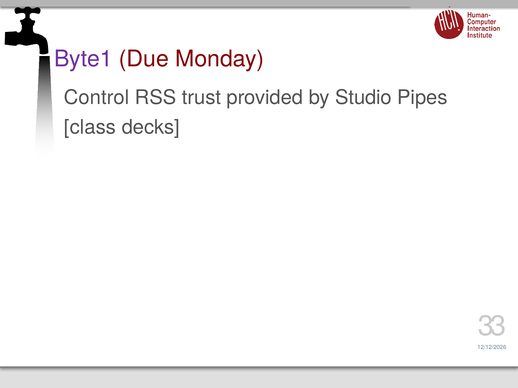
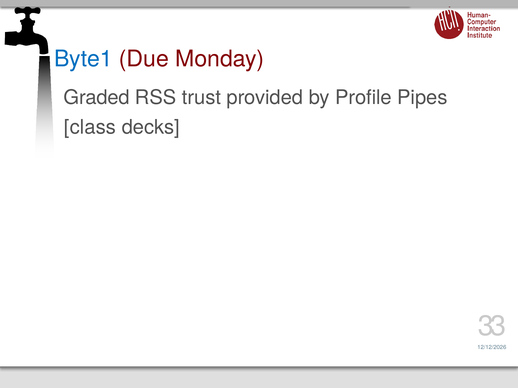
Byte1 colour: purple -> blue (83, 59)
Control: Control -> Graded (97, 98)
Studio: Studio -> Profile (363, 98)
